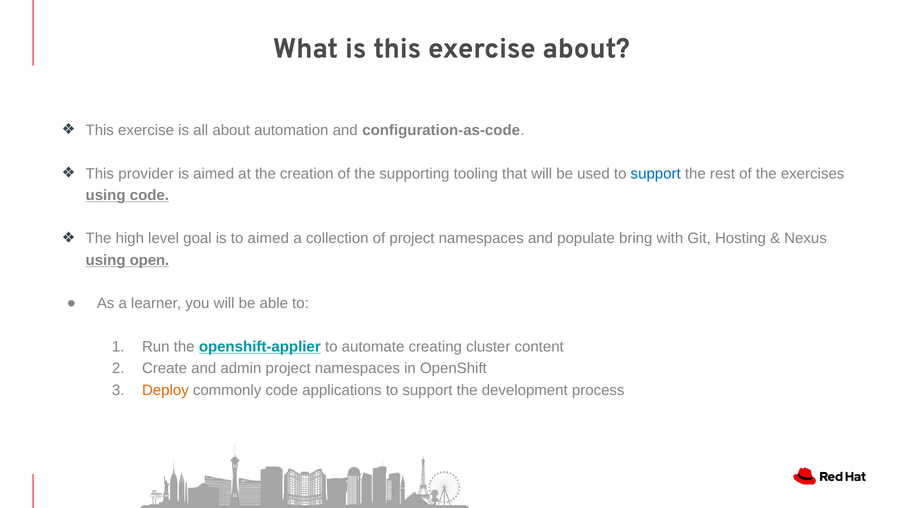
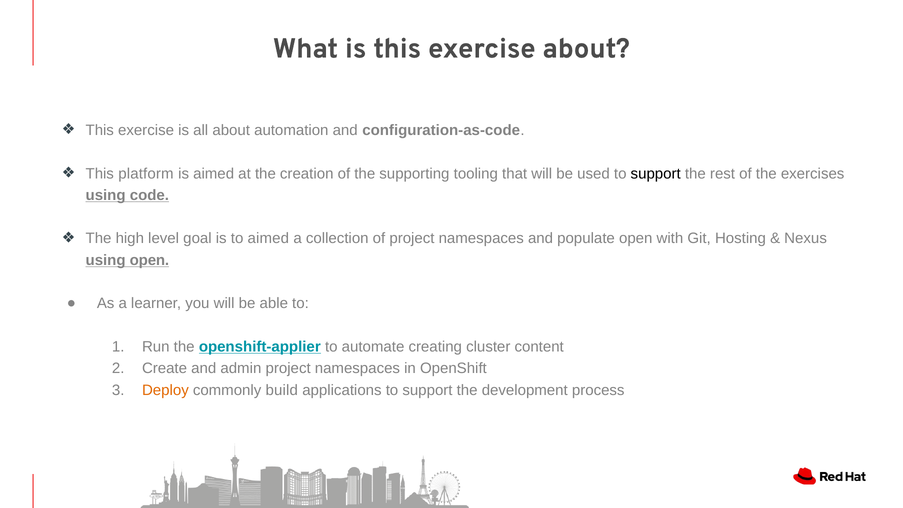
provider: provider -> platform (146, 174)
support colour: blue -> black (656, 174)
populate bring: bring -> open (636, 238)
commonly code: code -> build (282, 390)
